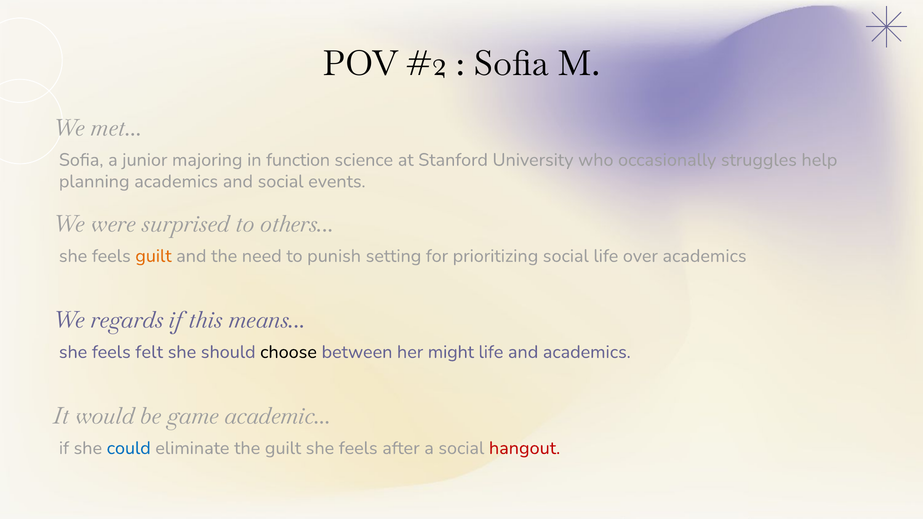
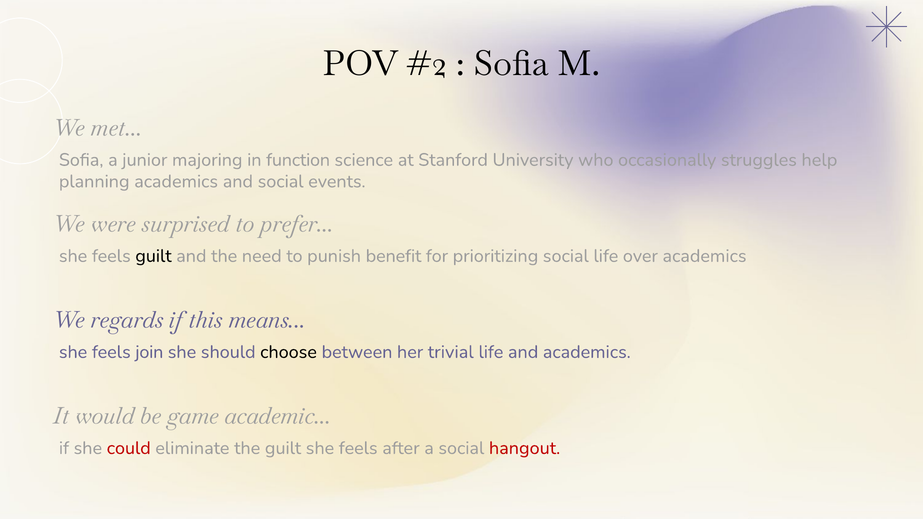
others: others -> prefer (297, 224)
guilt colour: orange -> black (153, 256)
setting: setting -> benefit (394, 256)
felt: felt -> join (149, 352)
might: might -> trivial (451, 352)
could colour: blue -> red (129, 448)
